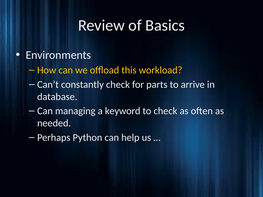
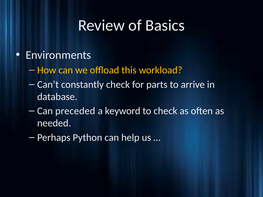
managing: managing -> preceded (75, 111)
